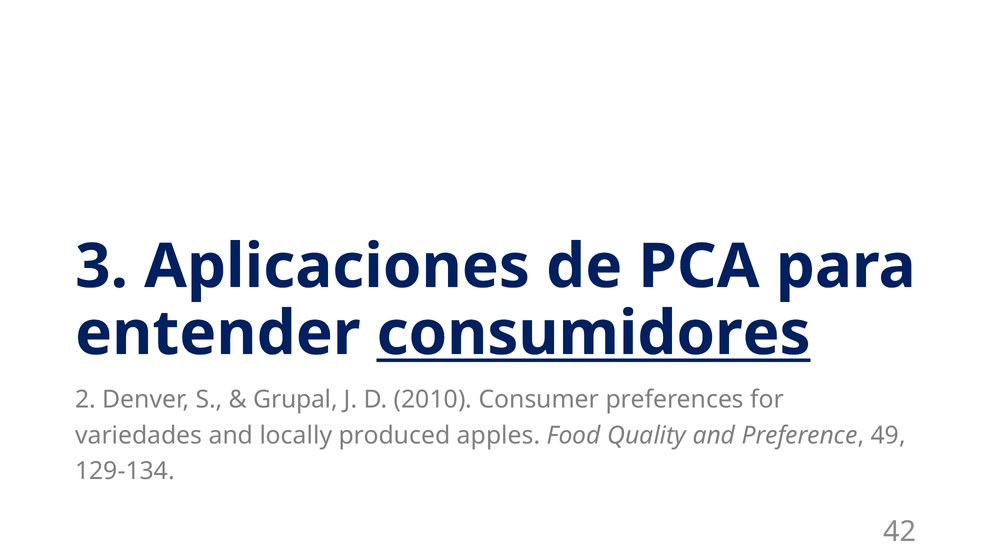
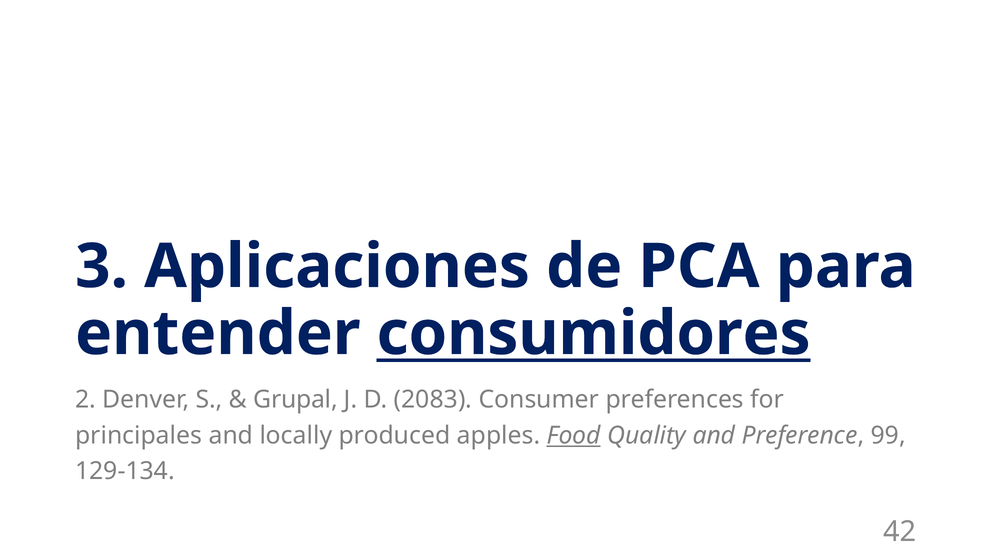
2010: 2010 -> 2083 (433, 400)
variedades: variedades -> principales (139, 435)
Food underline: none -> present (574, 435)
49: 49 -> 99 (888, 435)
